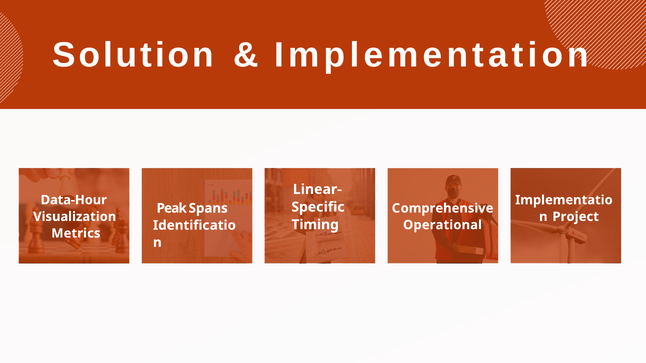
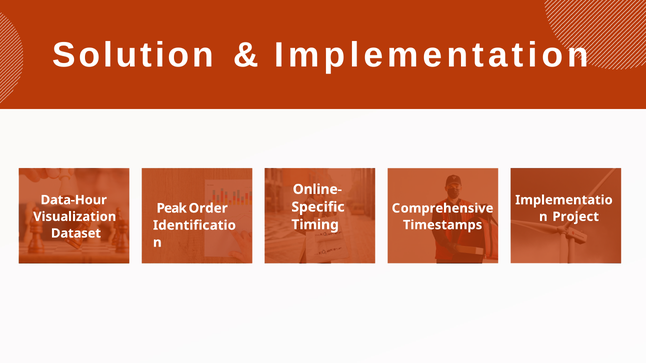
Linear-: Linear- -> Online- (317, 190)
Spans: Spans -> Order (208, 208)
Operational: Operational -> Timestamps (443, 225)
Metrics: Metrics -> Dataset (76, 234)
